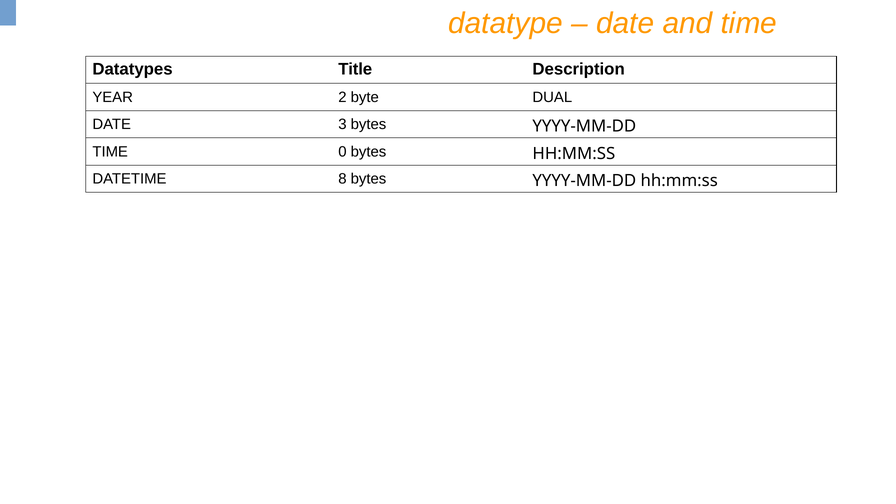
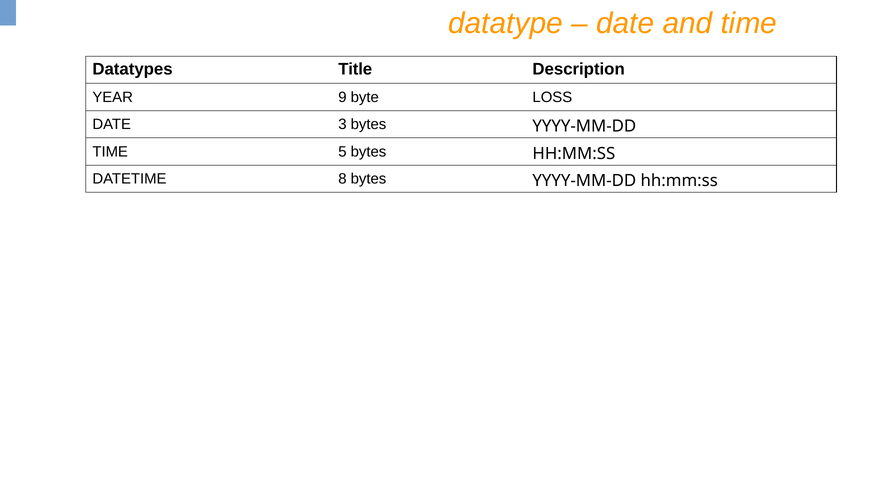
2: 2 -> 9 (342, 97)
DUAL: DUAL -> LOSS (552, 97)
0: 0 -> 5 (342, 152)
